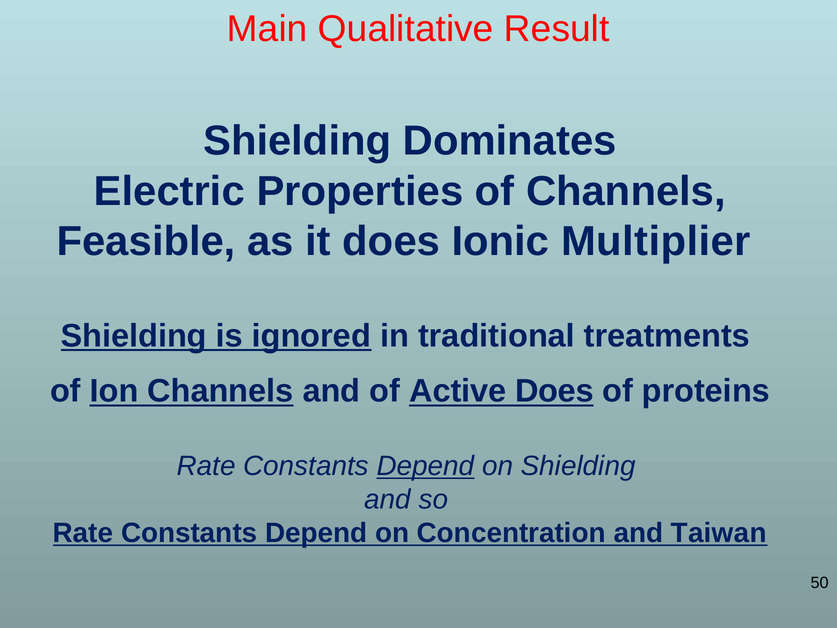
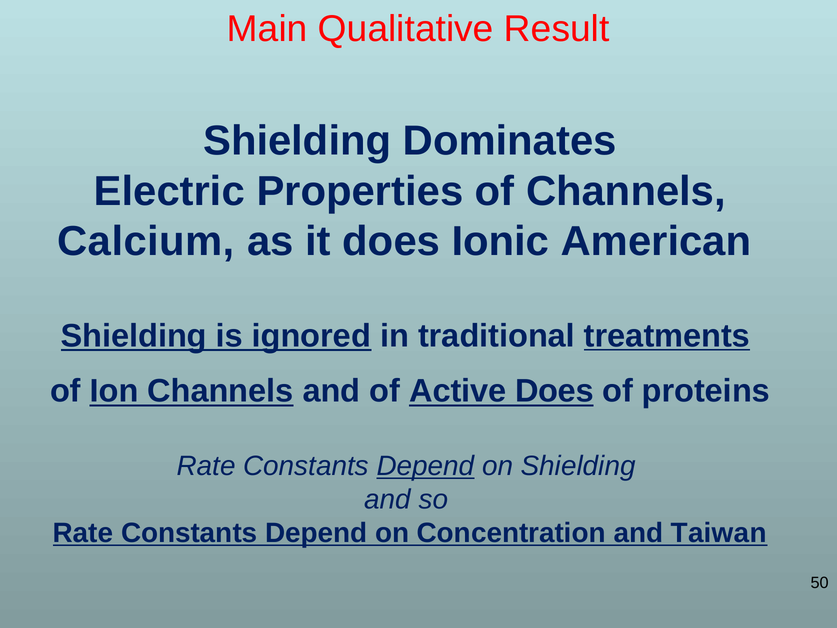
Feasible: Feasible -> Calcium (146, 241)
Multiplier: Multiplier -> American (656, 241)
treatments underline: none -> present (667, 336)
